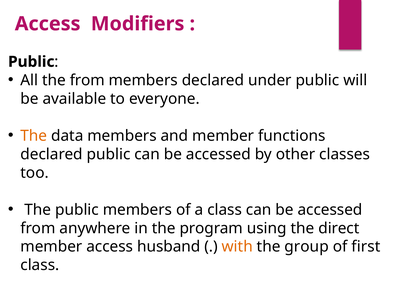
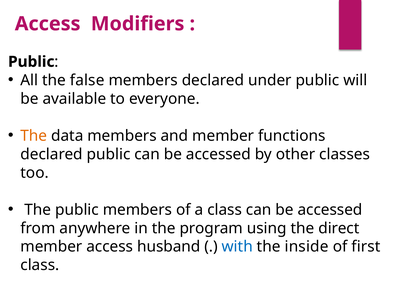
the from: from -> false (87, 80)
with colour: orange -> blue (237, 247)
group: group -> inside (307, 247)
